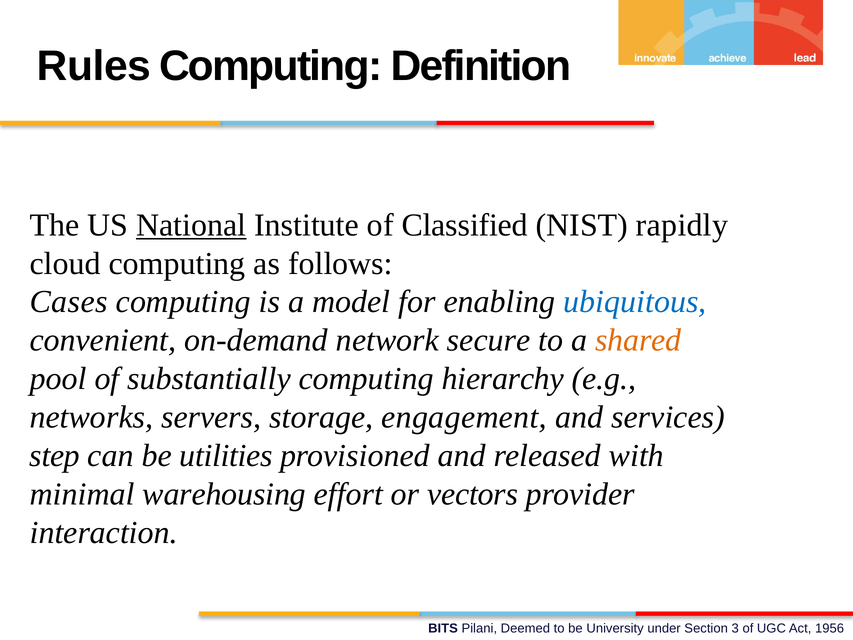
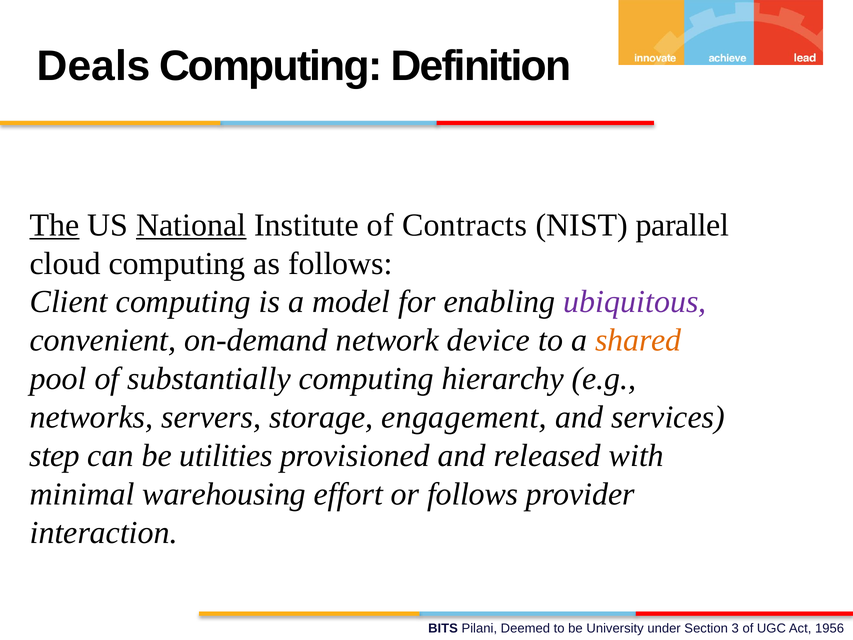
Rules: Rules -> Deals (94, 66)
The underline: none -> present (55, 225)
Classified: Classified -> Contracts (465, 225)
rapidly: rapidly -> parallel (682, 225)
Cases: Cases -> Client (69, 302)
ubiquitous colour: blue -> purple (635, 302)
secure: secure -> device (489, 340)
or vectors: vectors -> follows (473, 494)
